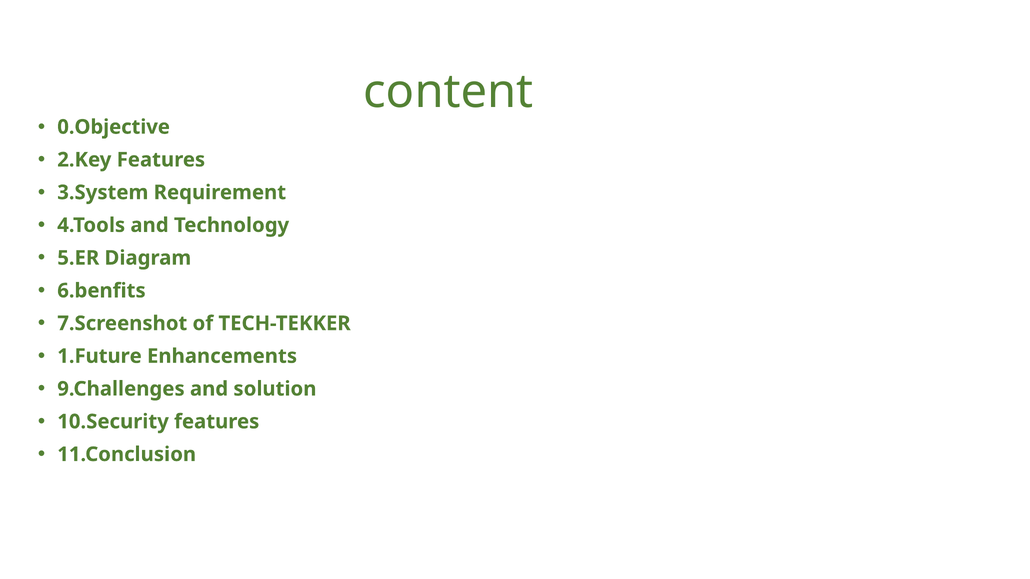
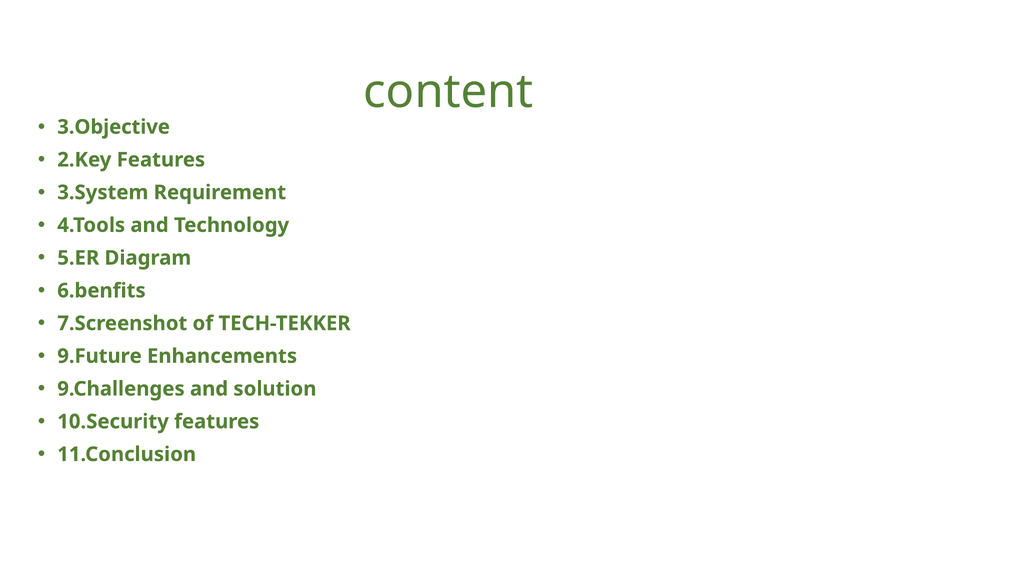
0.Objective: 0.Objective -> 3.Objective (114, 127)
1.Future: 1.Future -> 9.Future (100, 356)
